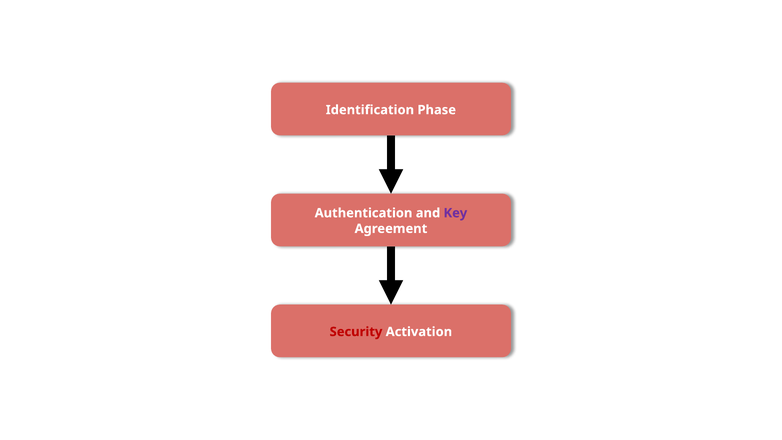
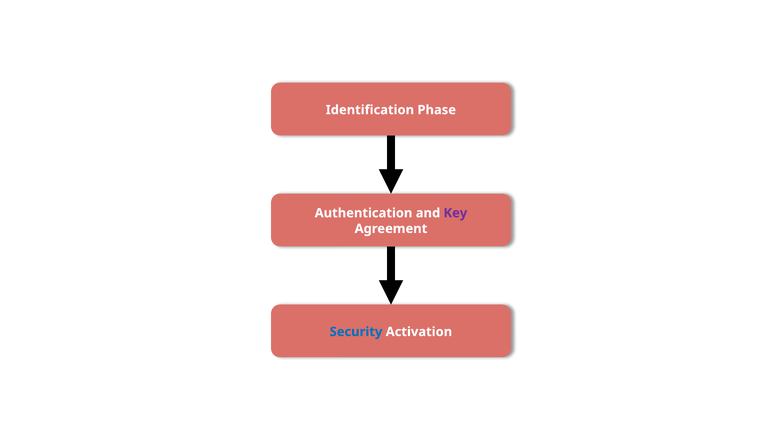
Security colour: red -> blue (356, 332)
